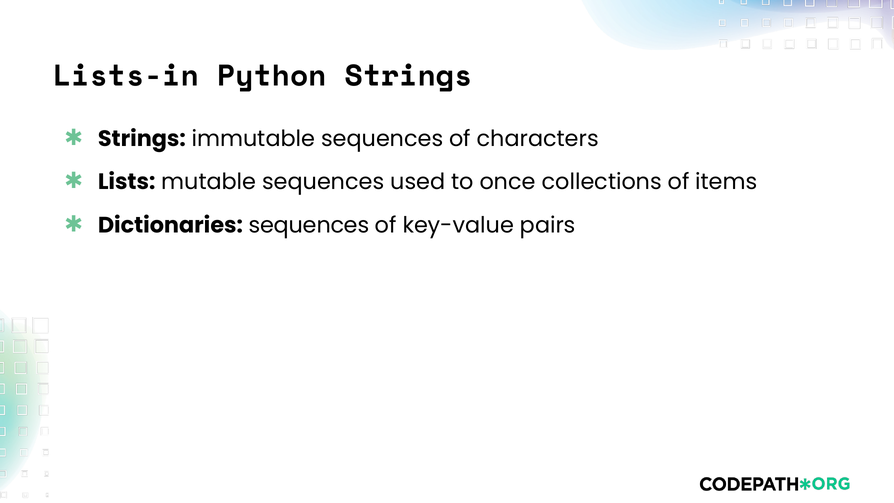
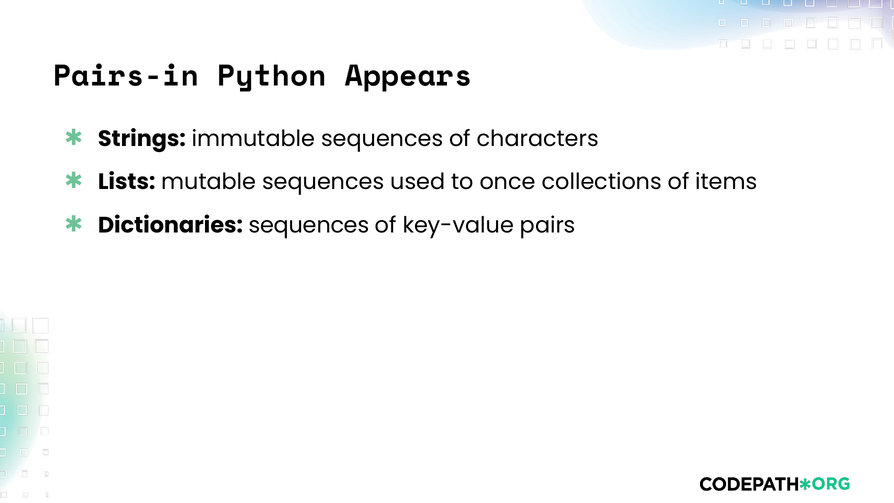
Lists-in: Lists-in -> Pairs-in (126, 76)
Python Strings: Strings -> Appears (409, 76)
